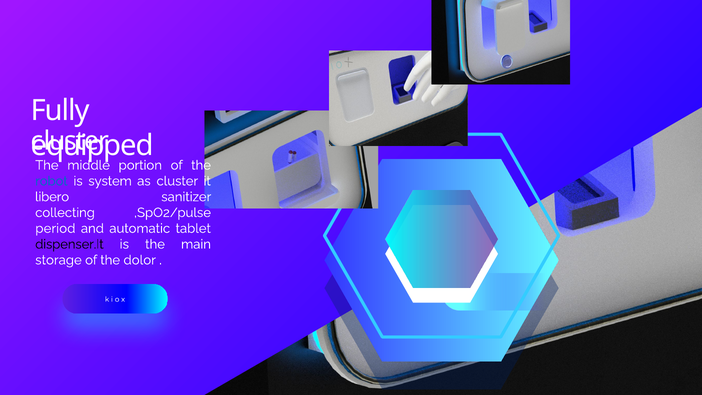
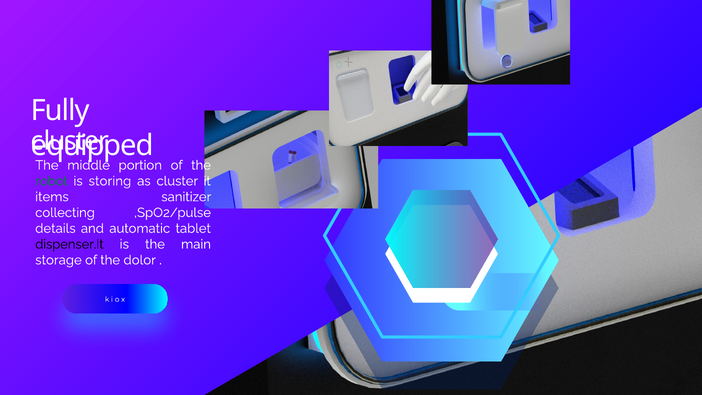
robot colour: blue -> green (51, 181)
system: system -> storing (110, 181)
libero: libero -> items (52, 197)
period: period -> details (55, 228)
